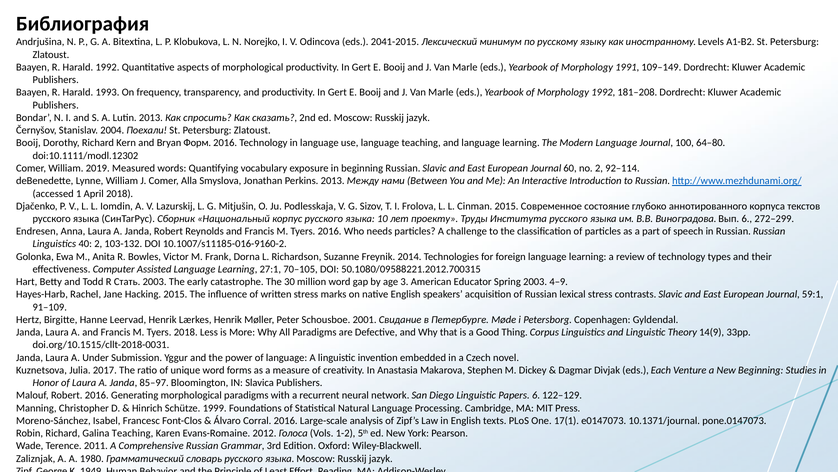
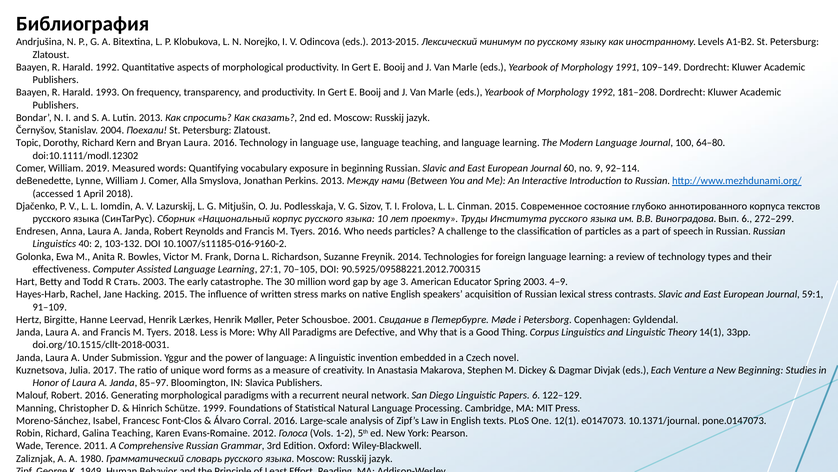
2041-2015: 2041-2015 -> 2013-2015 (395, 42)
Booij: Booij -> Topic (28, 143)
Bryan Форм: Форм -> Laura (197, 143)
no 2: 2 -> 9 (599, 168)
50.1080/09588221.2012.700315: 50.1080/09588221.2012.700315 -> 90.5925/09588221.2012.700315 (411, 269)
14(9: 14(9 -> 14(1 (712, 332)
17(1: 17(1 -> 12(1 (566, 420)
